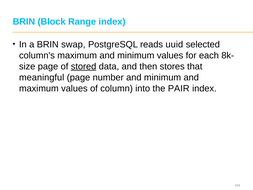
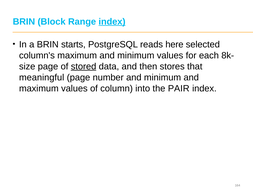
index underline: none -> present (112, 22)
swap: swap -> starts (73, 44)
uuid: uuid -> here (174, 44)
